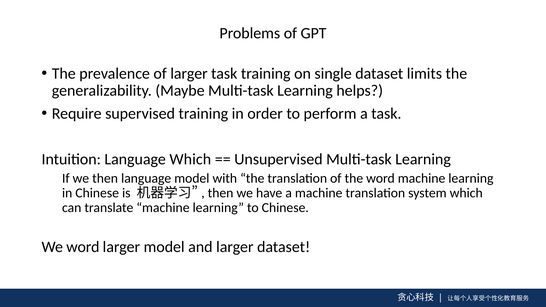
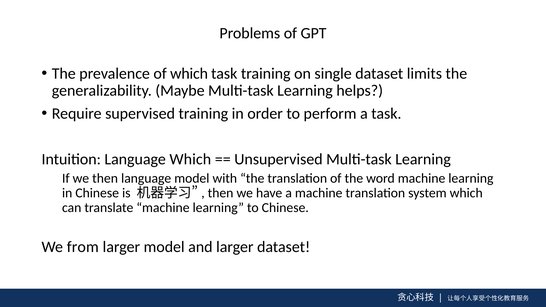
of larger: larger -> which (189, 74)
We word: word -> from (83, 247)
